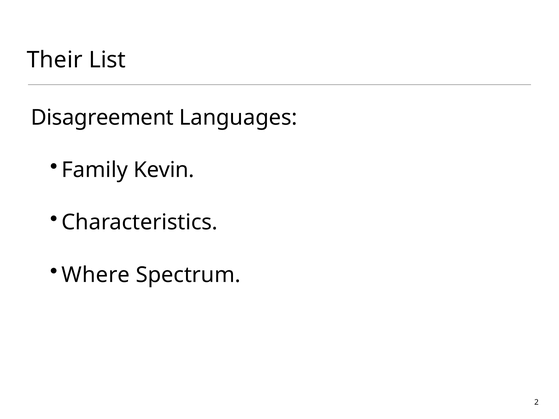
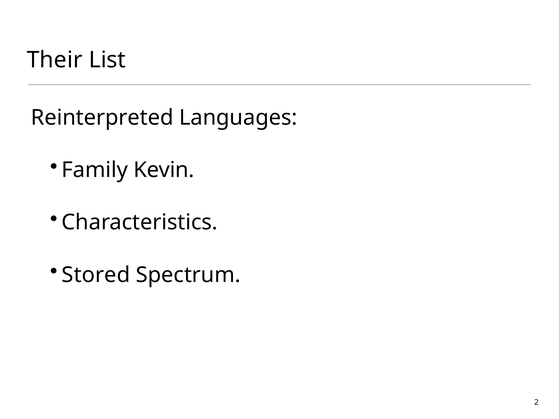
Disagreement: Disagreement -> Reinterpreted (102, 118)
Where: Where -> Stored (96, 275)
